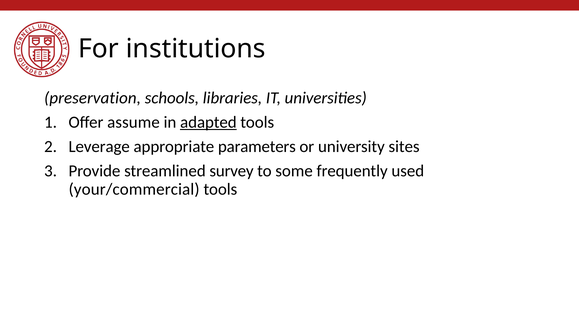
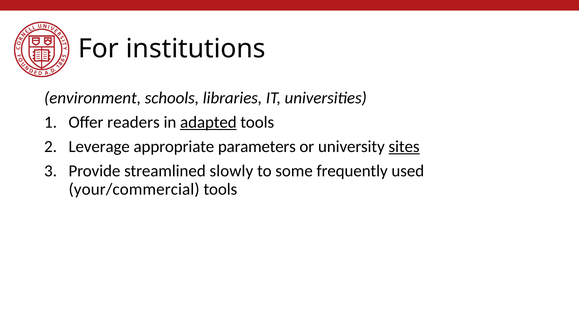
preservation: preservation -> environment (93, 98)
assume: assume -> readers (133, 122)
sites underline: none -> present (404, 146)
survey: survey -> slowly (231, 171)
